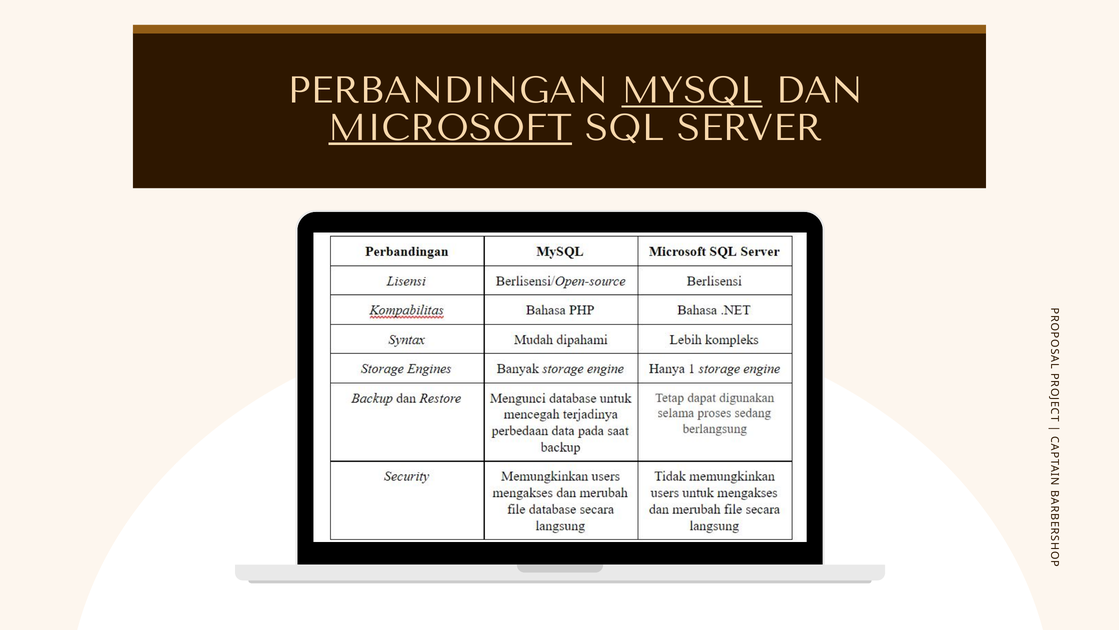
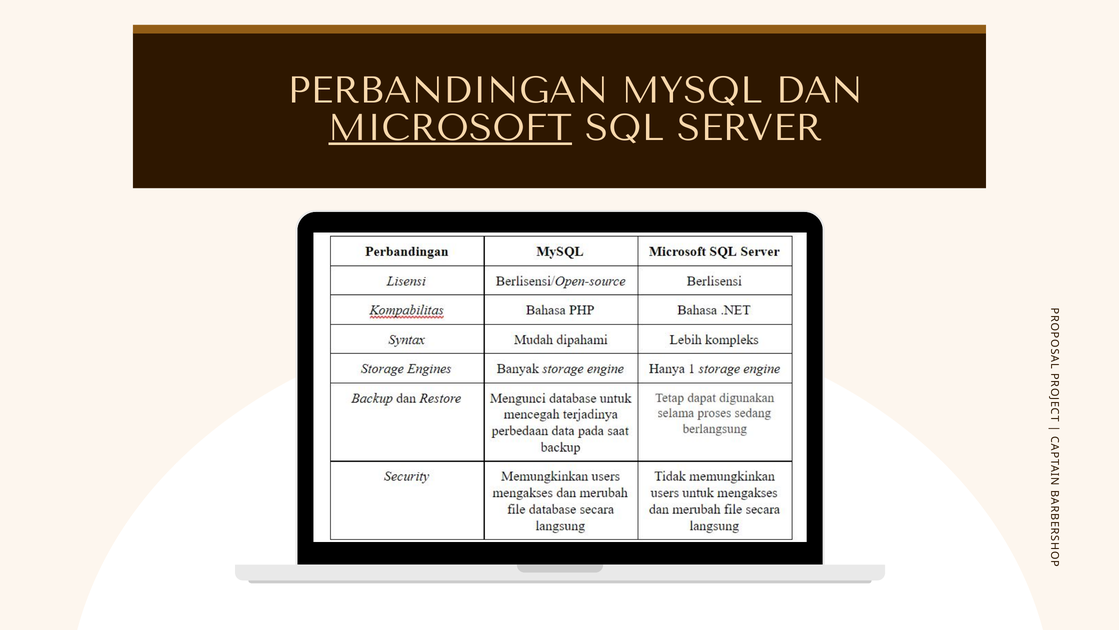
MYSQL underline: present -> none (692, 90)
